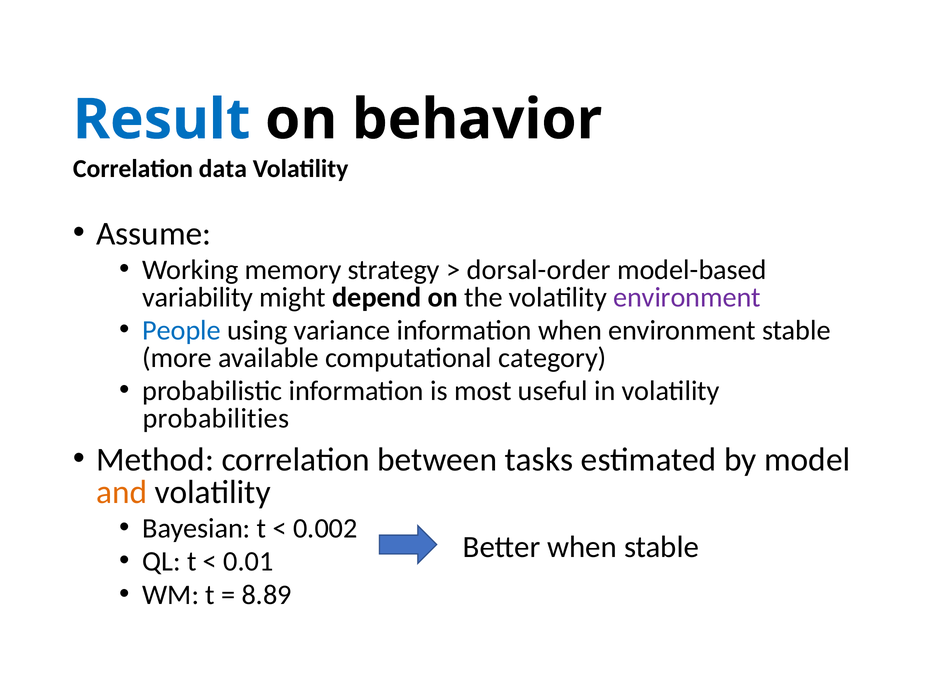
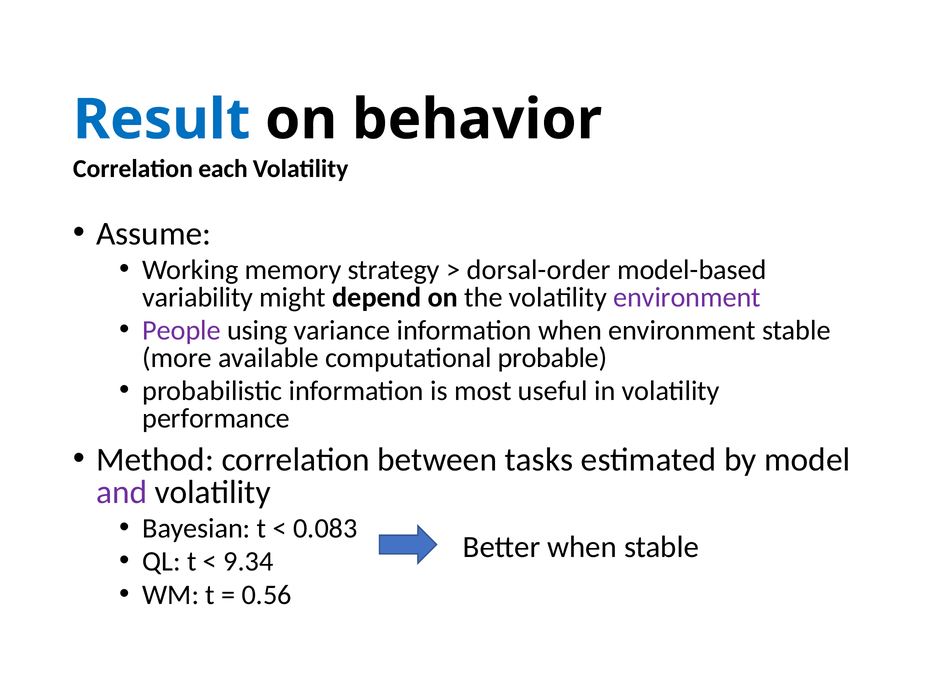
data: data -> each (223, 169)
People colour: blue -> purple (182, 331)
category: category -> probable (552, 358)
probabilities: probabilities -> performance (216, 419)
and colour: orange -> purple (122, 493)
0.002: 0.002 -> 0.083 (325, 529)
0.01: 0.01 -> 9.34 (248, 562)
8.89: 8.89 -> 0.56 (267, 595)
